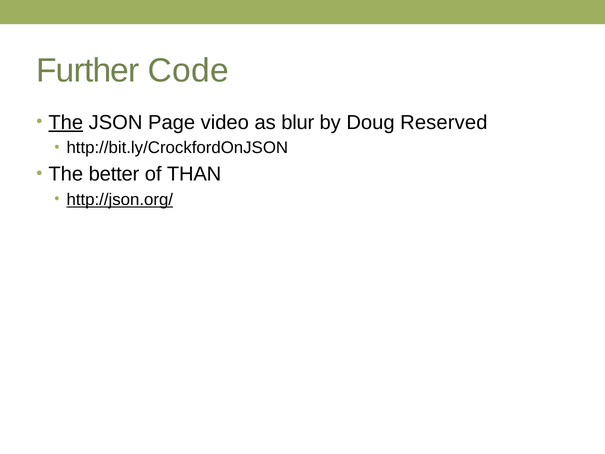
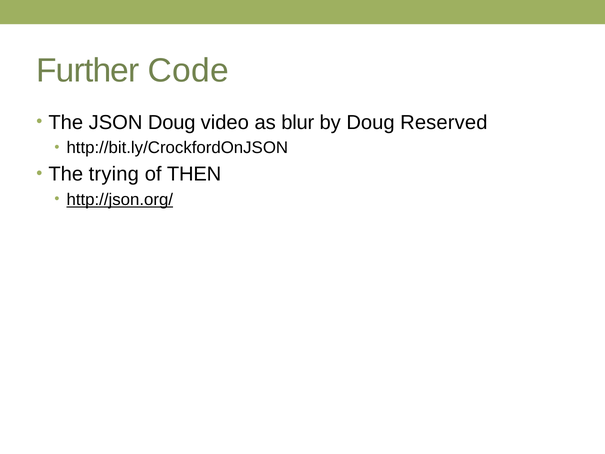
The underline: present -> none (66, 122)
JSON Page: Page -> Doug (172, 122)
better: better -> trying (114, 174)
THAN: THAN -> THEN (194, 174)
